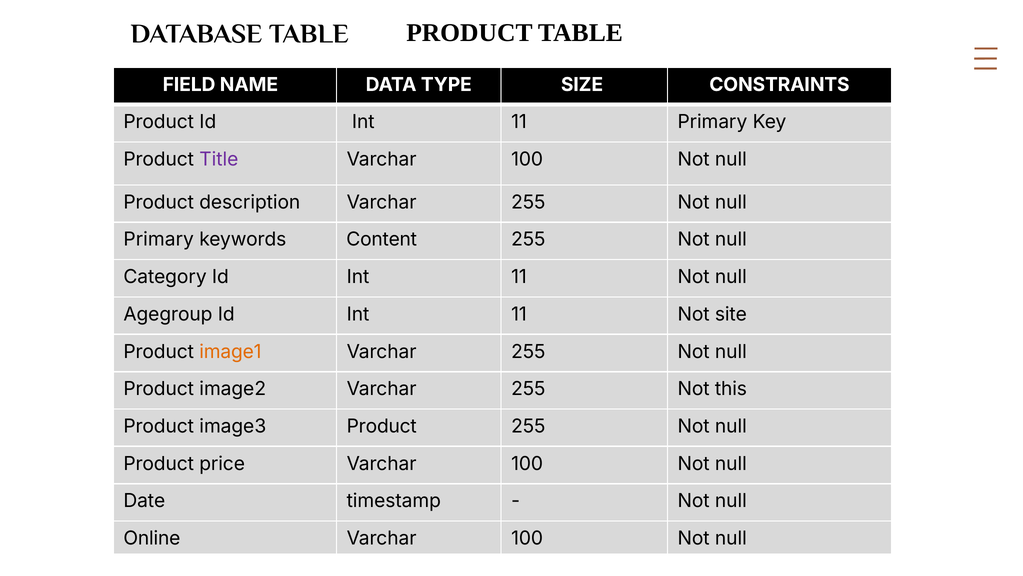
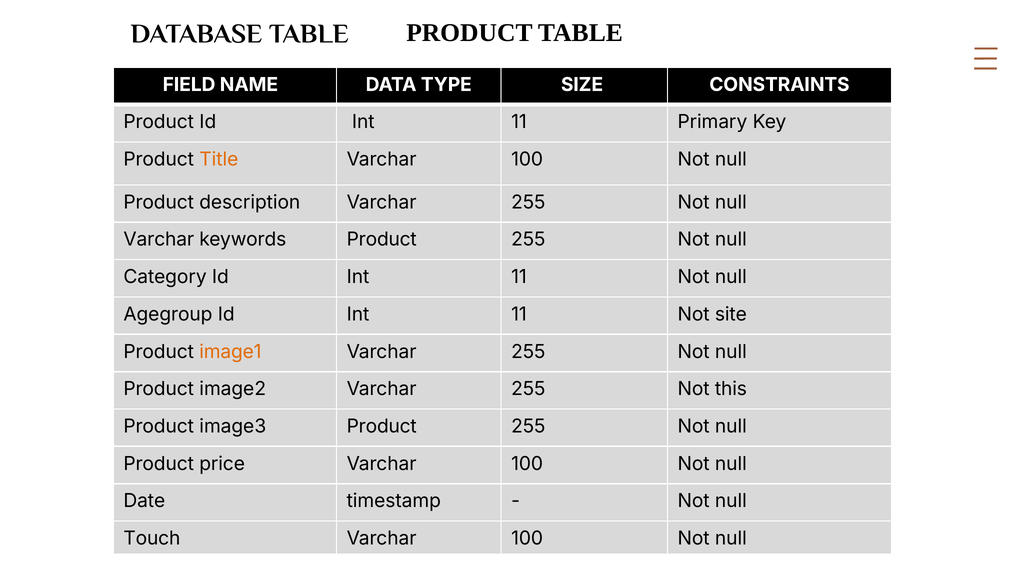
Title colour: purple -> orange (219, 159)
Primary: Primary -> Varchar (159, 239)
keywords Content: Content -> Product (382, 239)
Online: Online -> Touch (152, 538)
